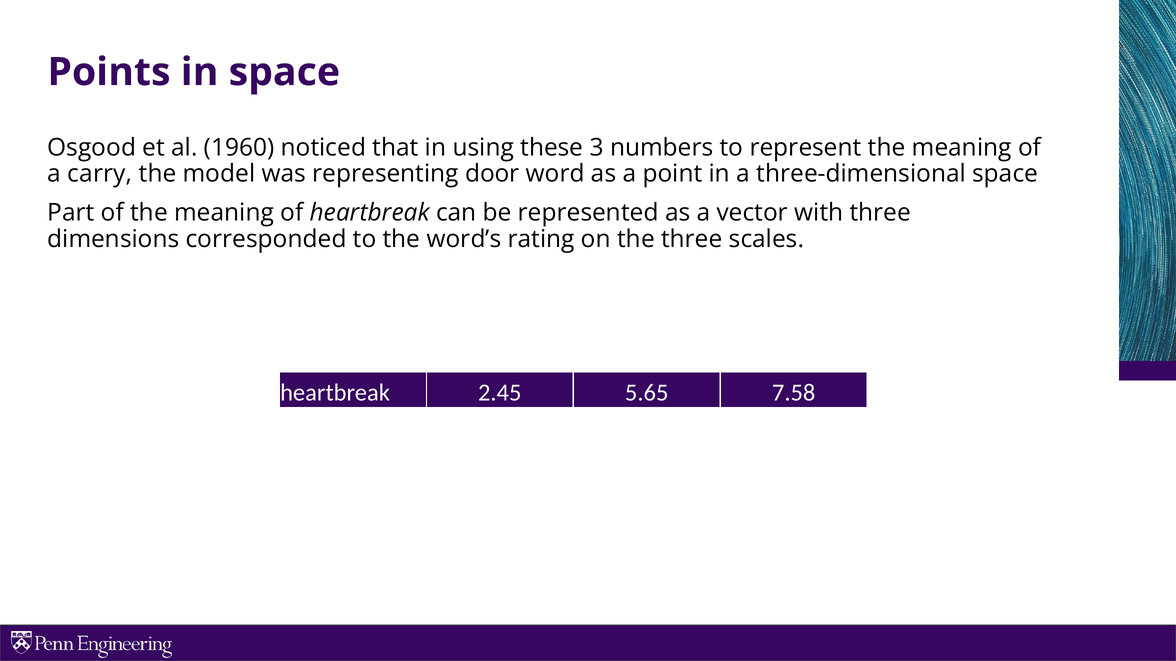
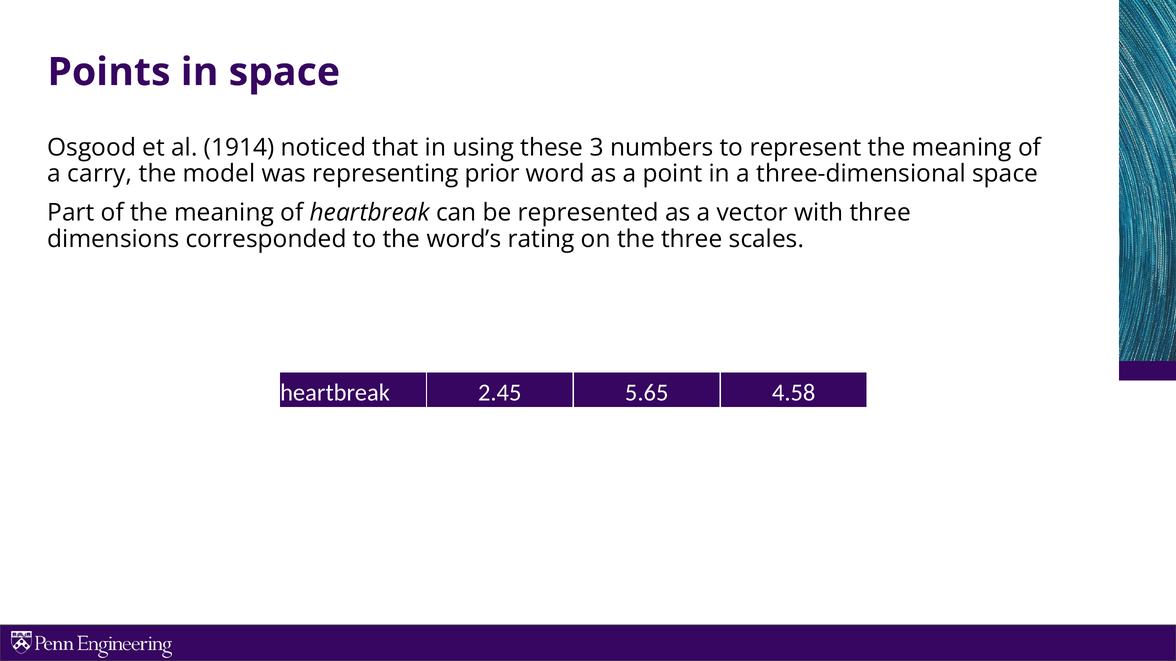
1960: 1960 -> 1914 (239, 148)
door: door -> prior (492, 174)
7.58: 7.58 -> 4.58 (794, 393)
